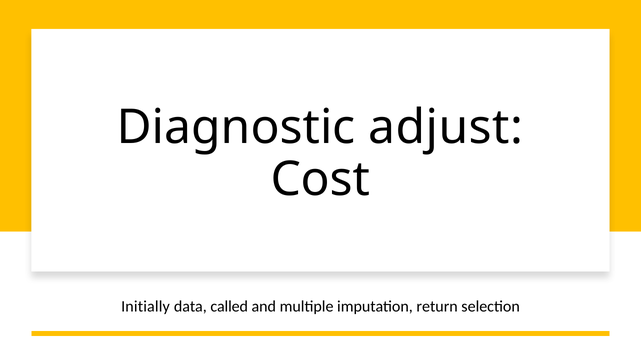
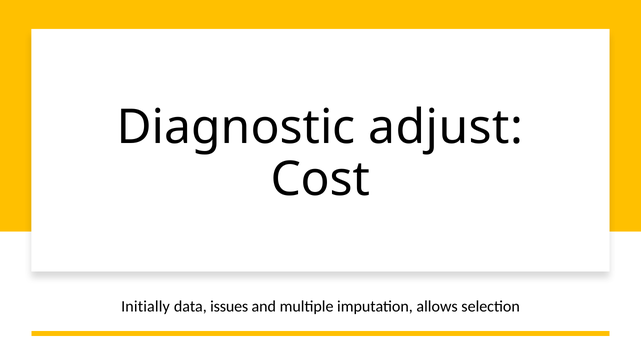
called: called -> issues (229, 307)
return: return -> allows (437, 307)
